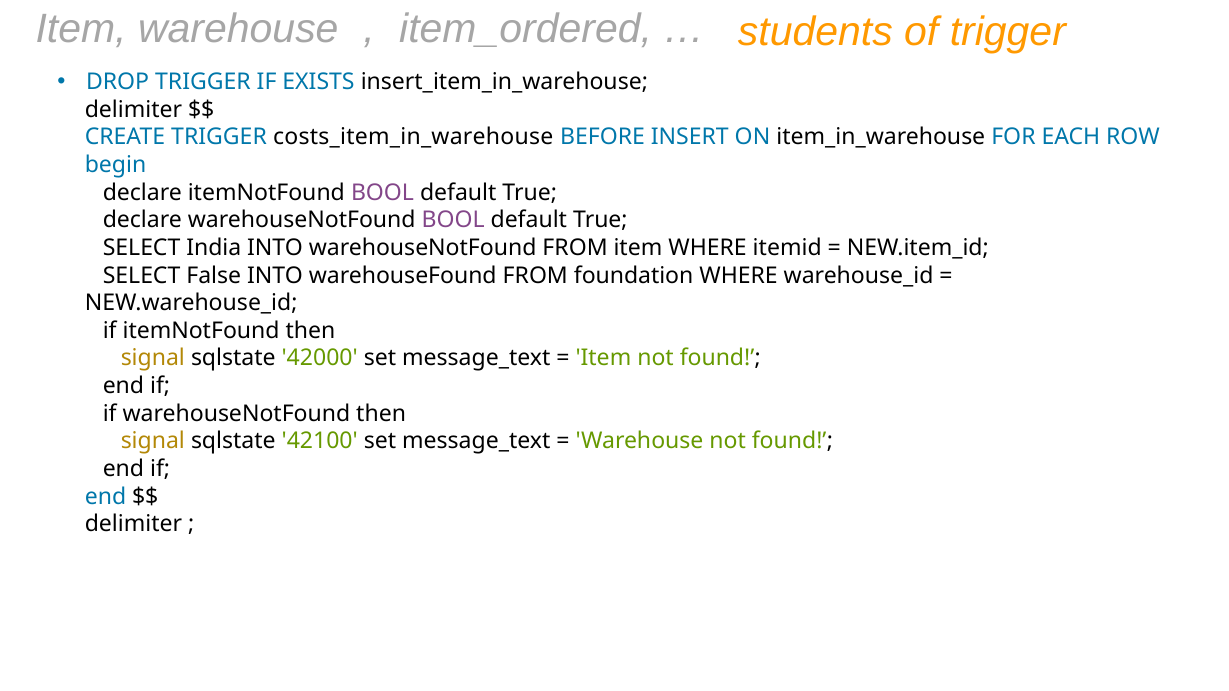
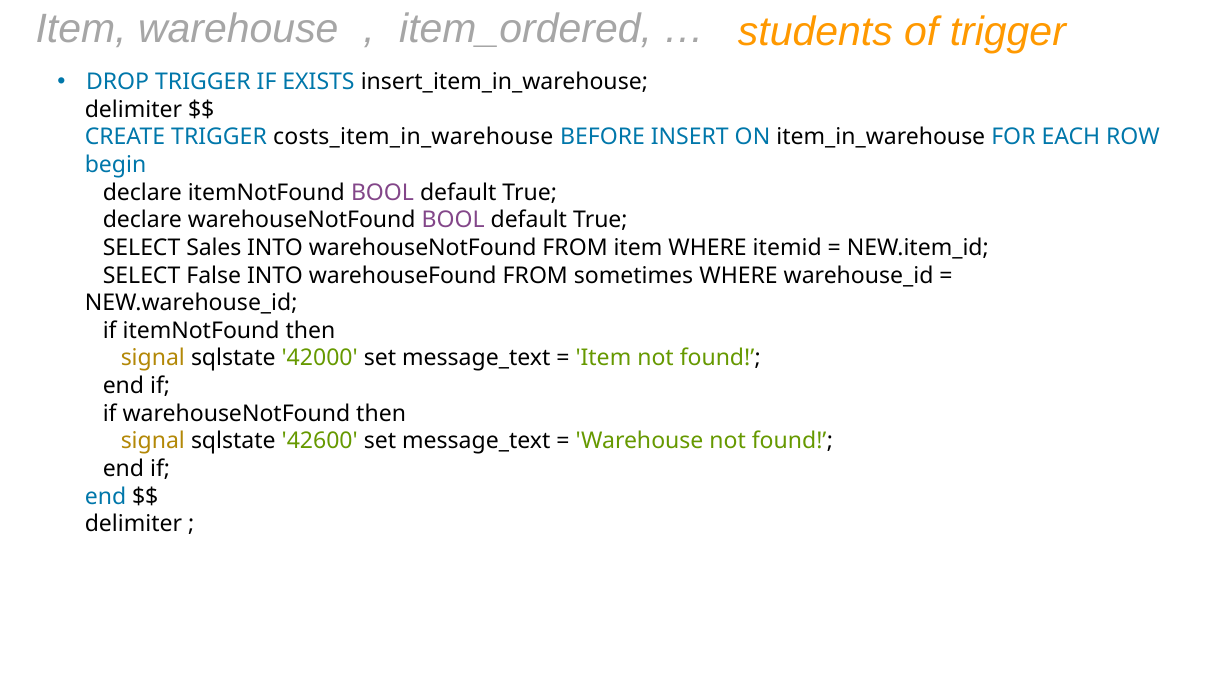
India: India -> Sales (214, 248)
foundation: foundation -> sometimes (634, 276)
42100: 42100 -> 42600 (320, 442)
